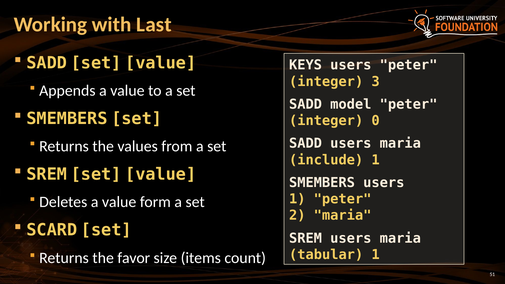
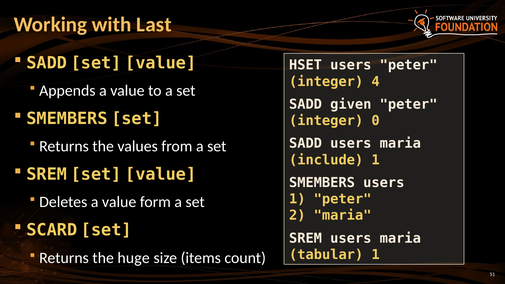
KEYS: KEYS -> HSET (306, 65)
3: 3 -> 4 (376, 82)
model: model -> given (351, 104)
favor: favor -> huge (134, 258)
